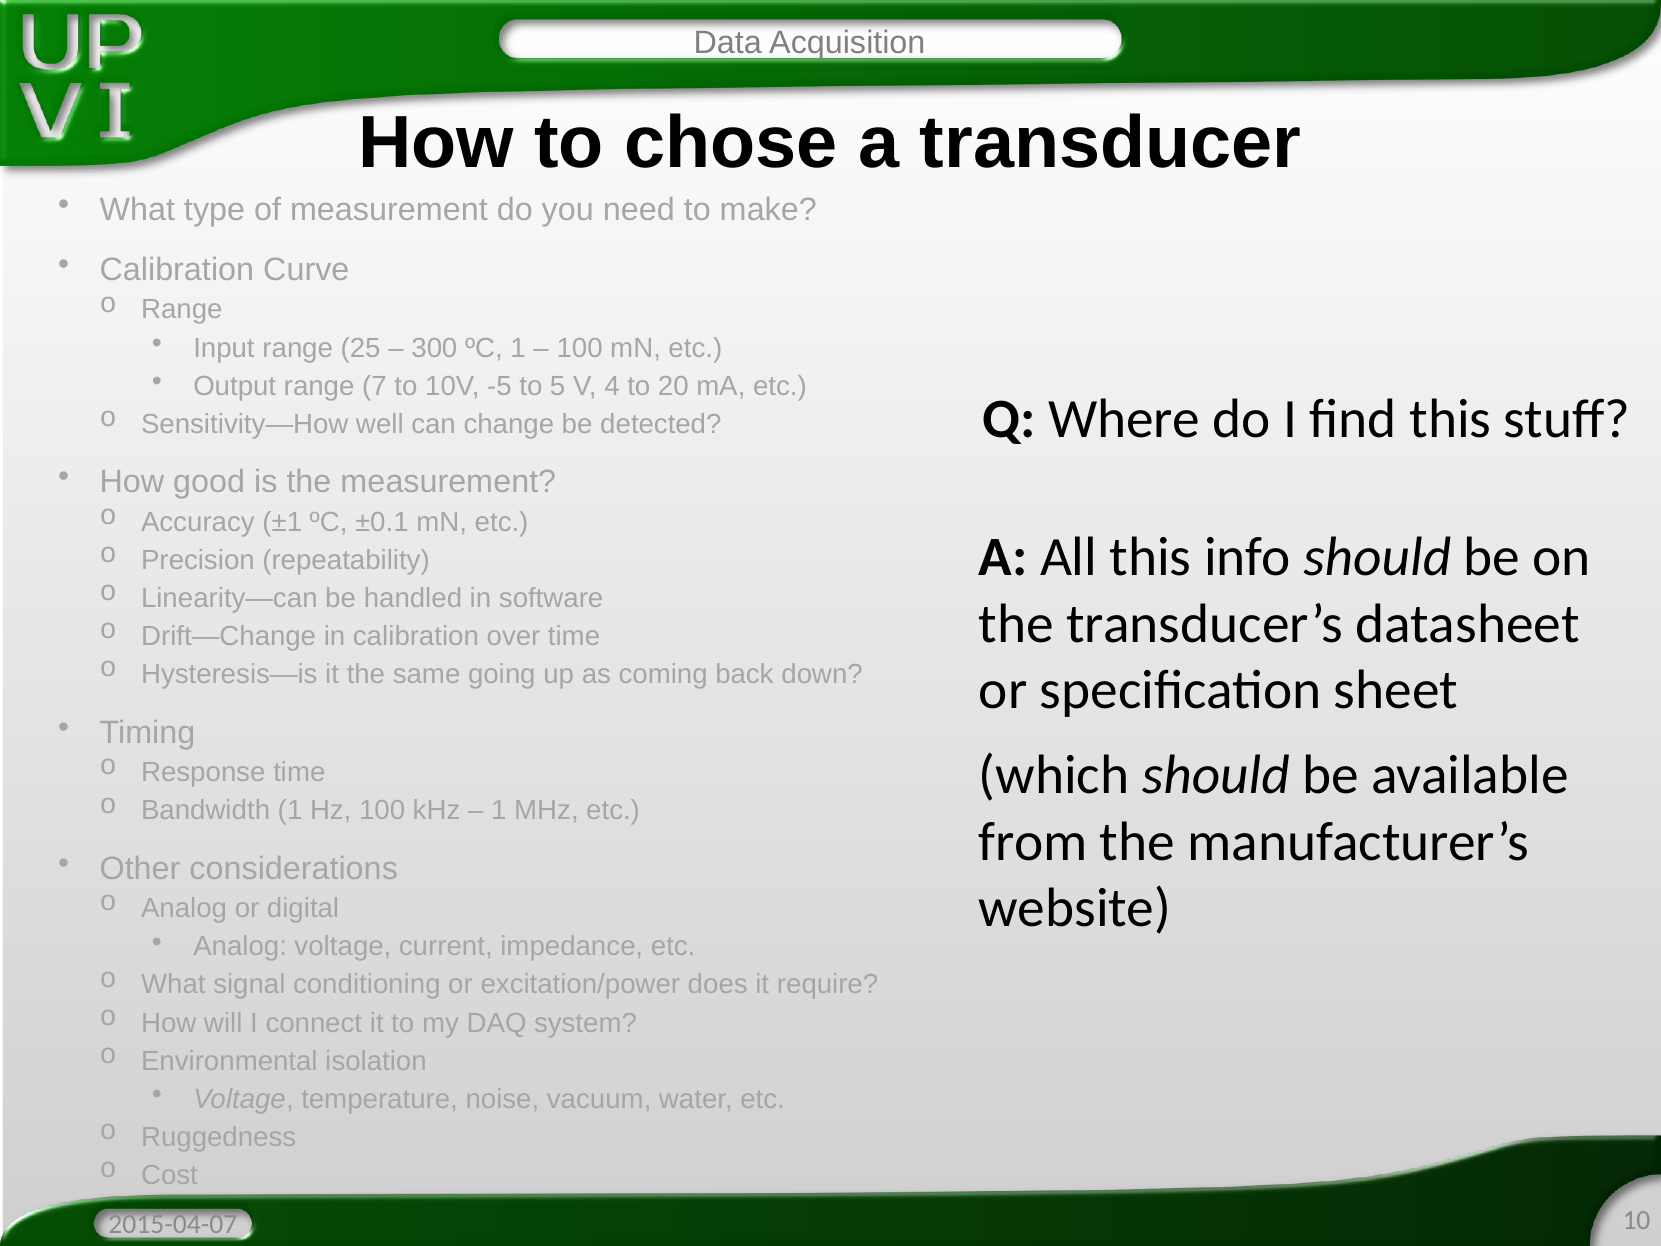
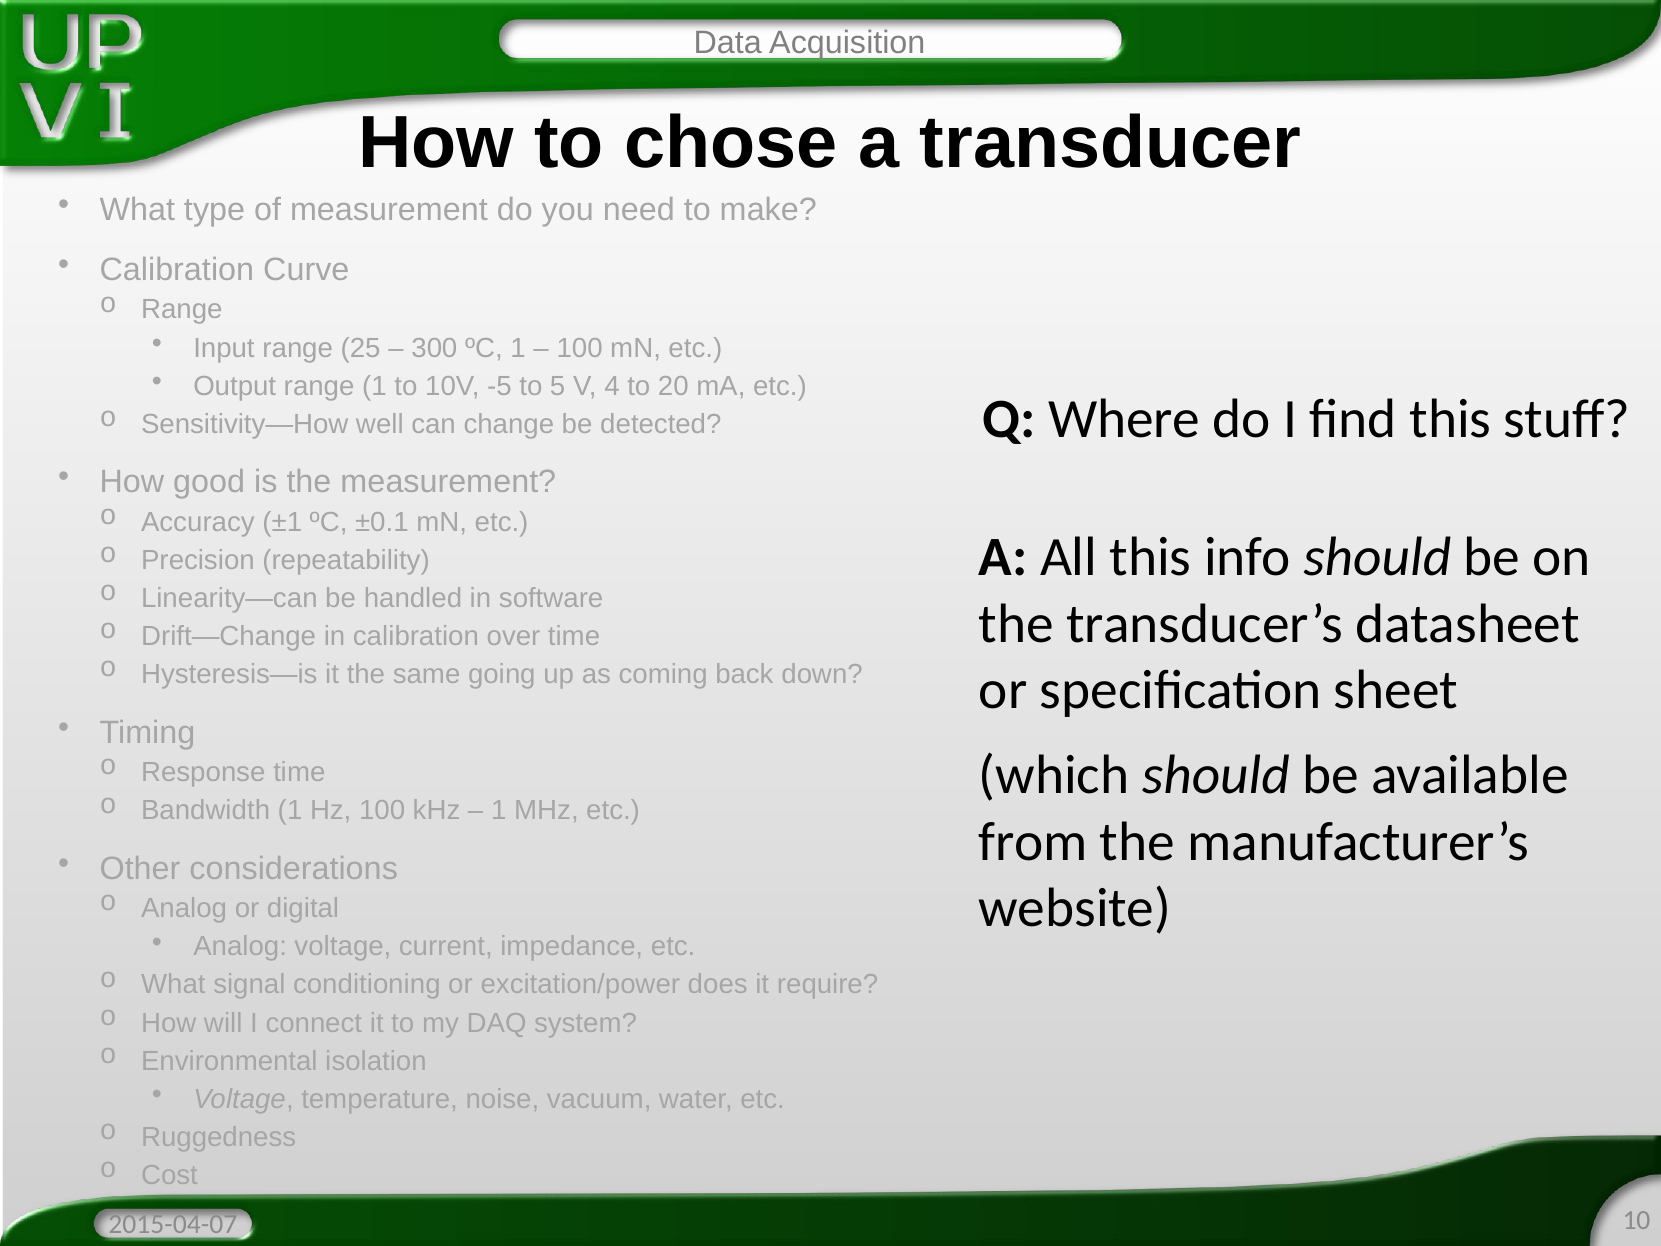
range 7: 7 -> 1 (374, 386)
